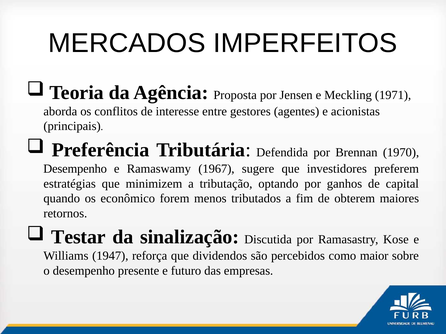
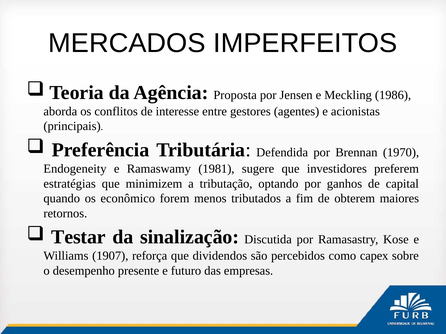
1971: 1971 -> 1986 (393, 95)
Desempenho: Desempenho -> Endogeneity (75, 169)
1967: 1967 -> 1981 (216, 169)
1947: 1947 -> 1907 (110, 256)
maior: maior -> capex (374, 256)
